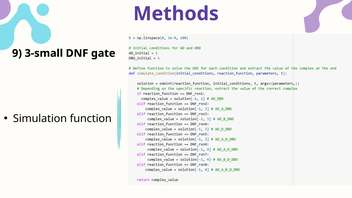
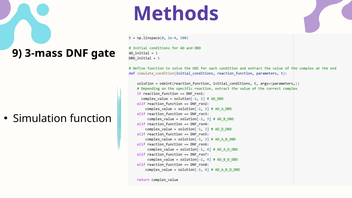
3-small: 3-small -> 3-mass (44, 53)
